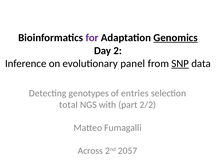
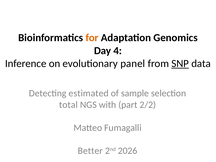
for colour: purple -> orange (92, 38)
Genomics underline: present -> none (176, 38)
2: 2 -> 4 (118, 51)
genotypes: genotypes -> estimated (89, 93)
entries: entries -> sample (135, 93)
Across: Across -> Better (90, 151)
2057: 2057 -> 2026 (128, 151)
